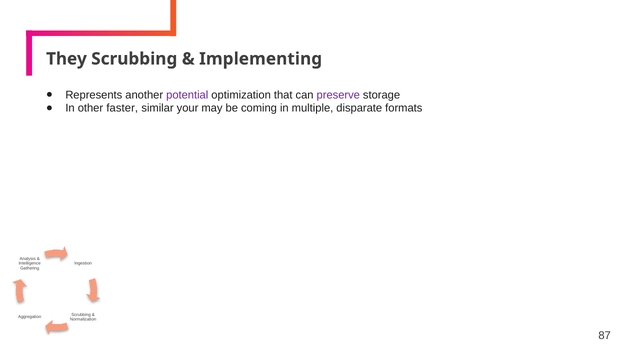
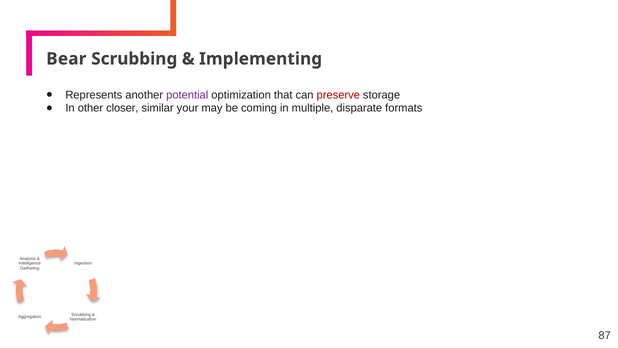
They: They -> Bear (66, 59)
preserve colour: purple -> red (338, 95)
faster: faster -> closer (122, 108)
